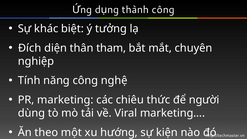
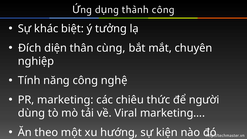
tham: tham -> cùng (111, 48)
